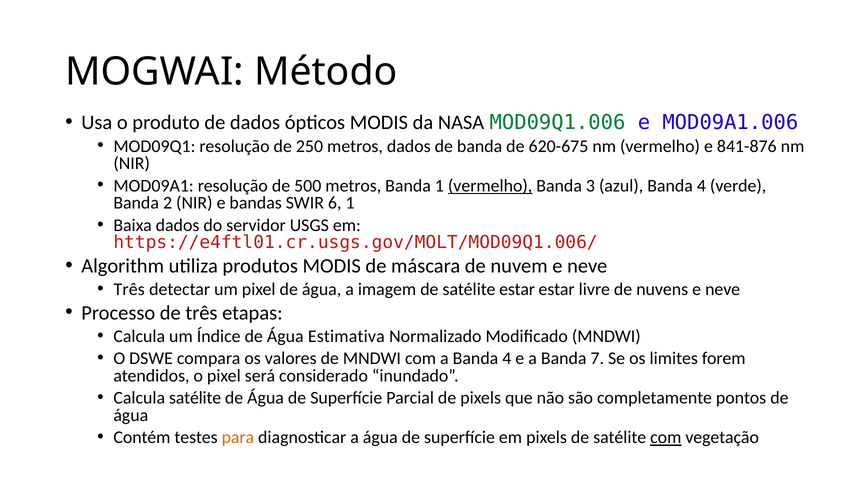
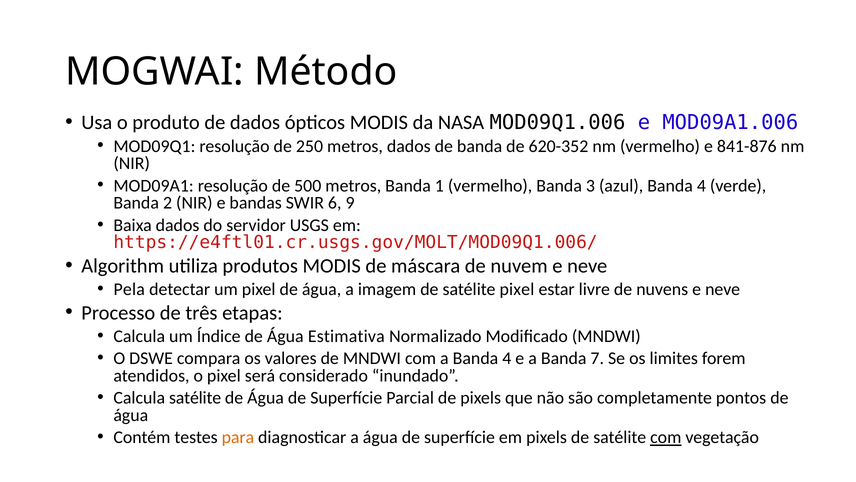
MOD09Q1.006 colour: green -> black (557, 122)
620-675: 620-675 -> 620-352 (558, 146)
vermelho underline: present -> none (490, 185)
6 1: 1 -> 9 (350, 203)
Três: Três -> Pela (129, 289)
satélite estar: estar -> pixel (517, 289)
